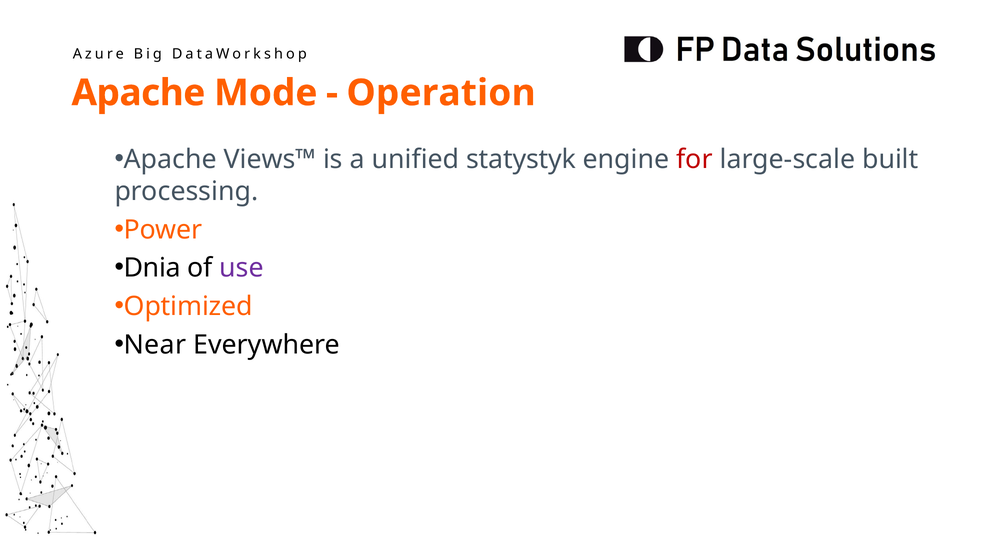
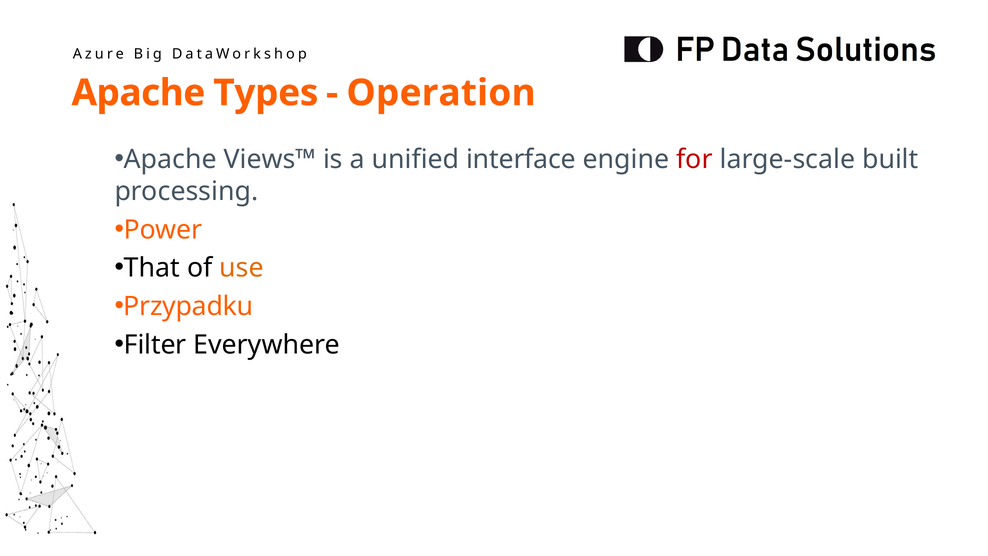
Mode: Mode -> Types (266, 93)
statystyk: statystyk -> interface (521, 159)
Dnia: Dnia -> That (152, 268)
use colour: purple -> orange (242, 268)
Optimized: Optimized -> Przypadku (188, 306)
Near: Near -> Filter (155, 345)
